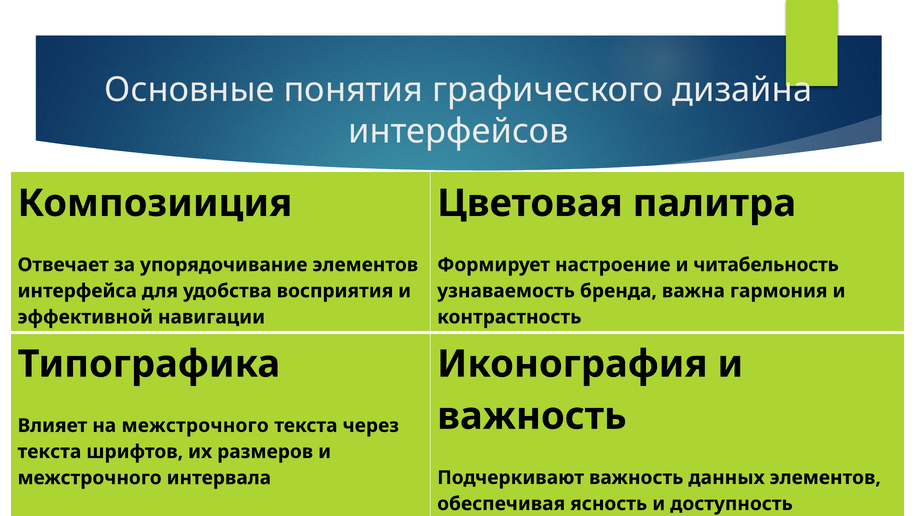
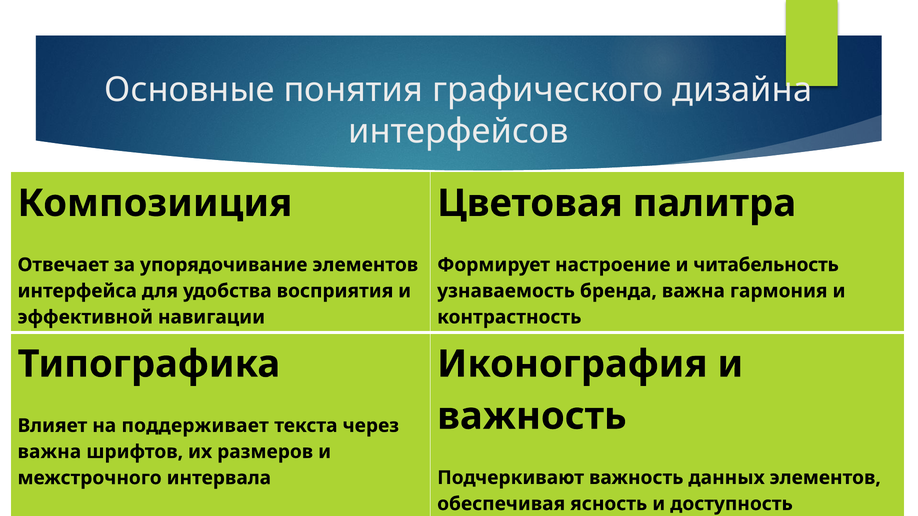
на межстрочного: межстрочного -> поддерживает (195, 426)
текста: текста -> важна (49, 452)
